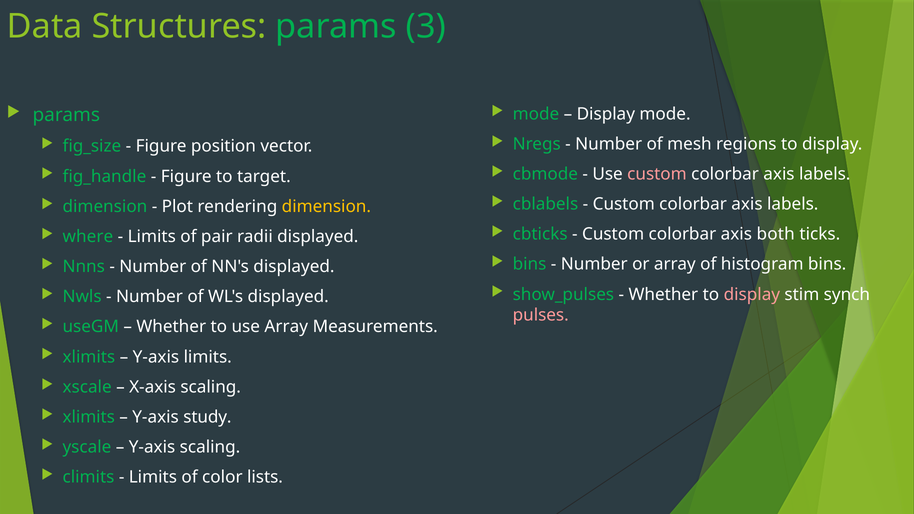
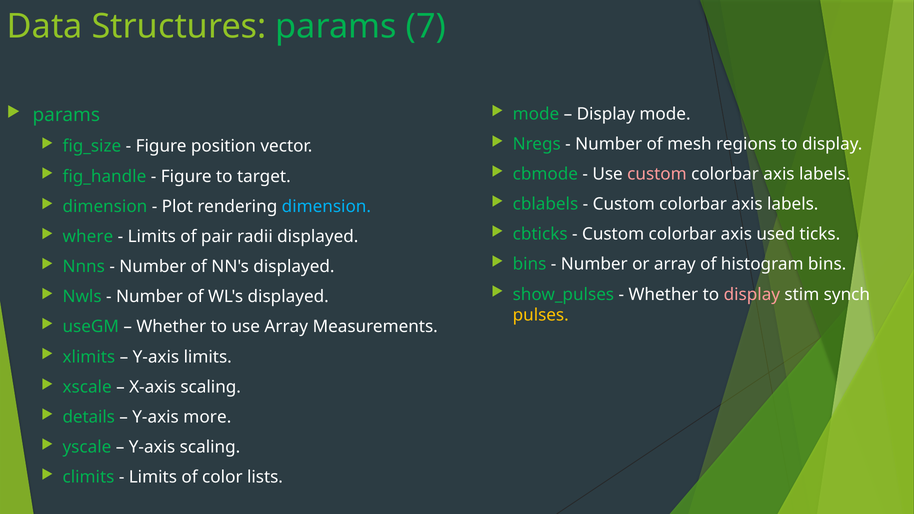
3: 3 -> 7 (426, 26)
dimension colour: yellow -> light blue (326, 207)
both: both -> used (776, 234)
pulses colour: pink -> yellow (541, 315)
xlimits: xlimits -> details (89, 417)
study: study -> more (207, 417)
